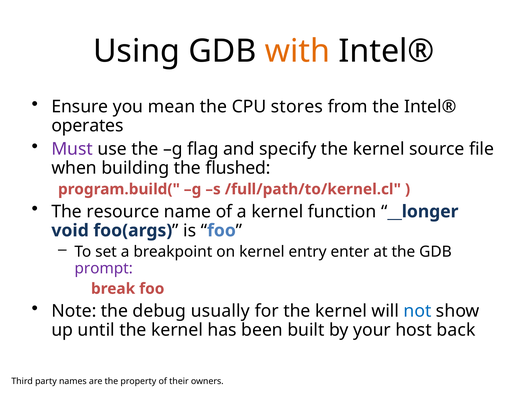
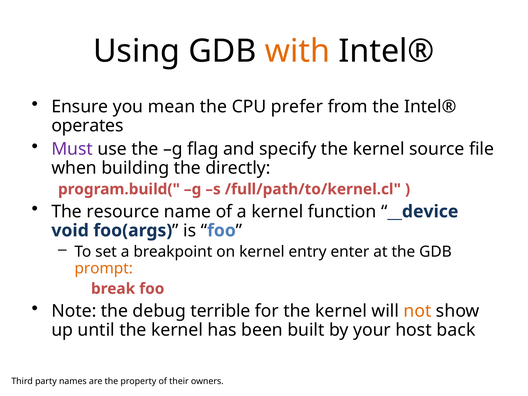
stores: stores -> prefer (297, 107)
flushed: flushed -> directly (238, 168)
__longer: __longer -> __device (423, 212)
prompt colour: purple -> orange (104, 268)
usually: usually -> terrible (220, 311)
not colour: blue -> orange (418, 311)
